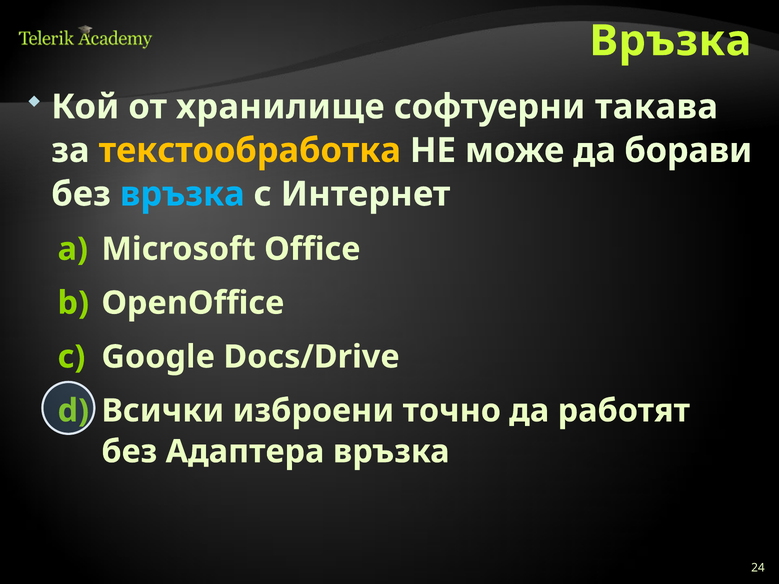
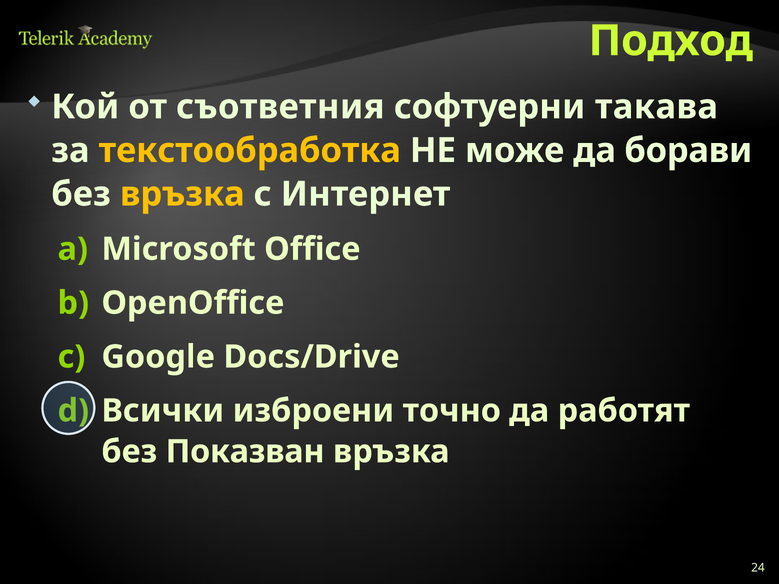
Връзка: Връзка -> Подход (671, 41)
хранилище: хранилище -> съответния (280, 107)
връзка colour: light blue -> yellow (182, 194)
Адаптера: Адаптера -> Показван (245, 452)
